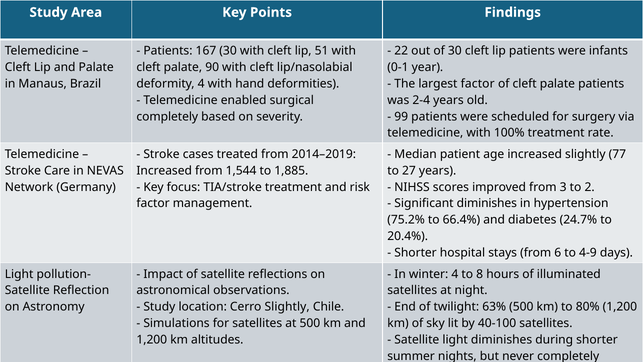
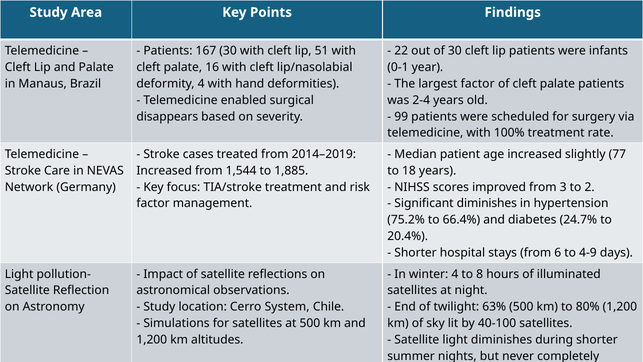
90: 90 -> 16 (212, 67)
completely: completely -> disappears (167, 116)
27: 27 -> 18 (409, 171)
Cerro Slightly: Slightly -> System (287, 307)
